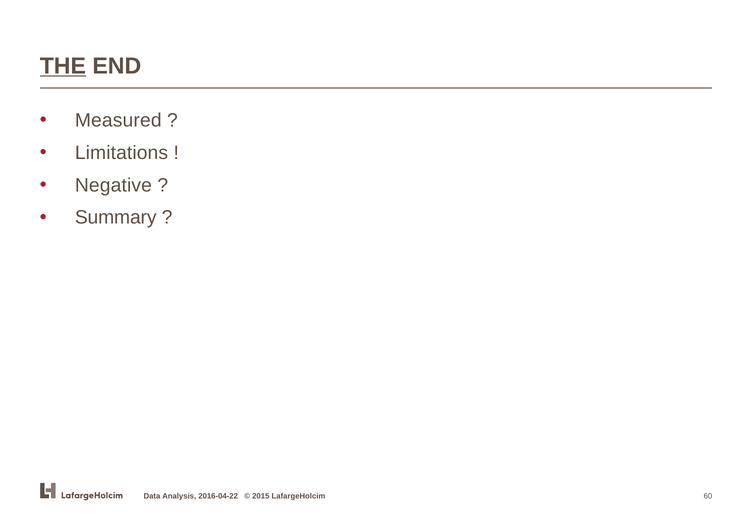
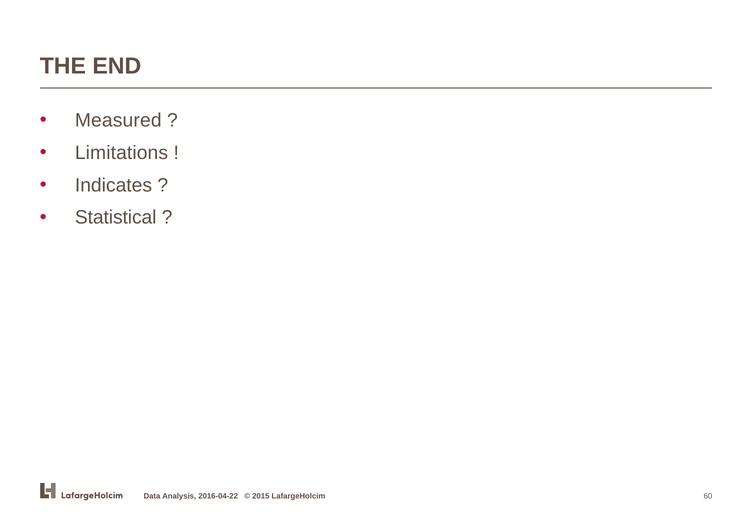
THE underline: present -> none (63, 66)
Negative: Negative -> Indicates (113, 185)
Summary: Summary -> Statistical (116, 217)
